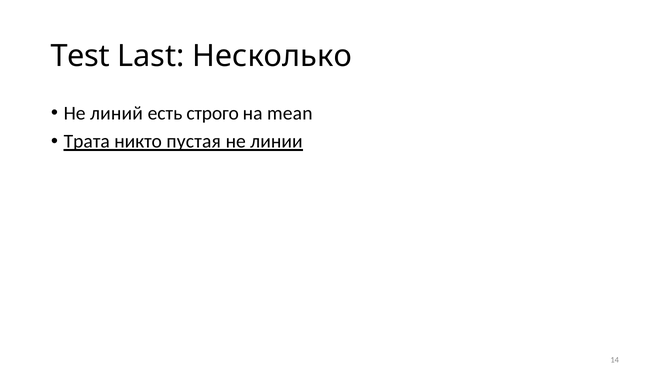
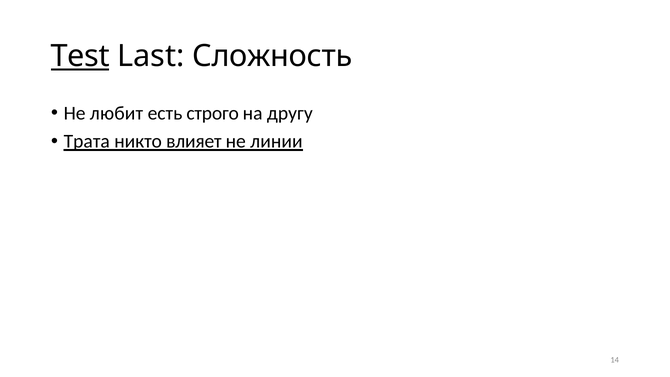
Test underline: none -> present (80, 56)
Несколько: Несколько -> Сложность (272, 56)
линий: линий -> любит (116, 113)
mean: mean -> другу (290, 113)
пустая: пустая -> влияет (194, 141)
